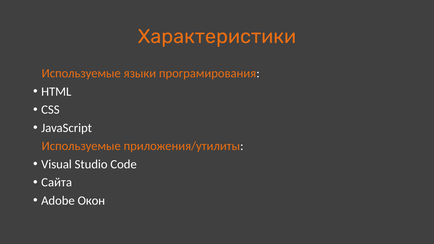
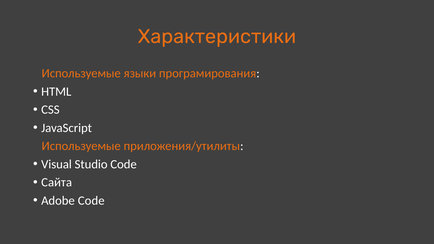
Adobe Окон: Окон -> Code (91, 201)
